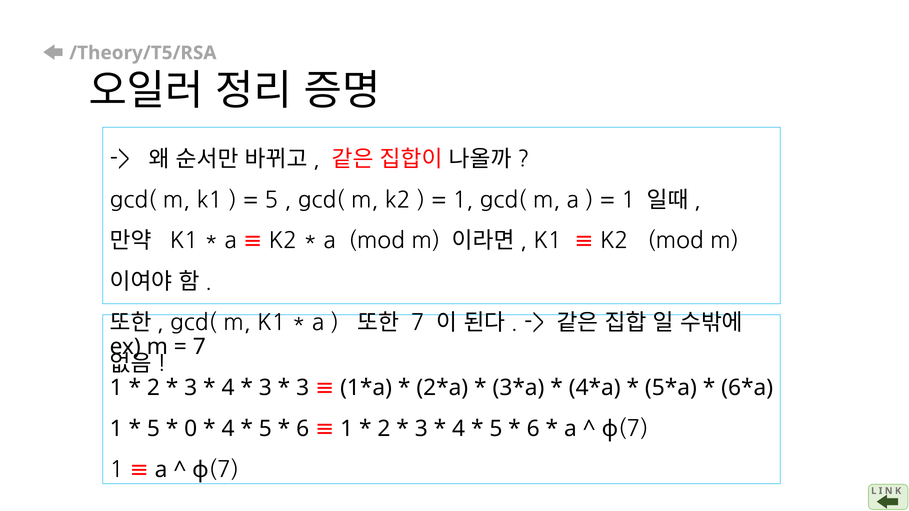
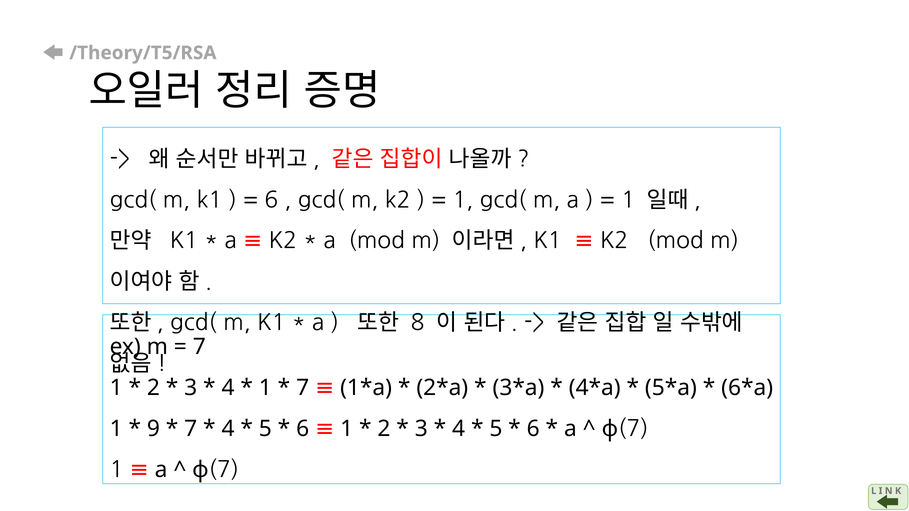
5: 5 -> 6 (271, 200)
7: 7 -> 8 (418, 323)
3: 3 -> 1 (265, 388)
3: 3 -> 7 (303, 388)
5: 5 -> 9 (153, 429)
0: 0 -> 7 (191, 429)
